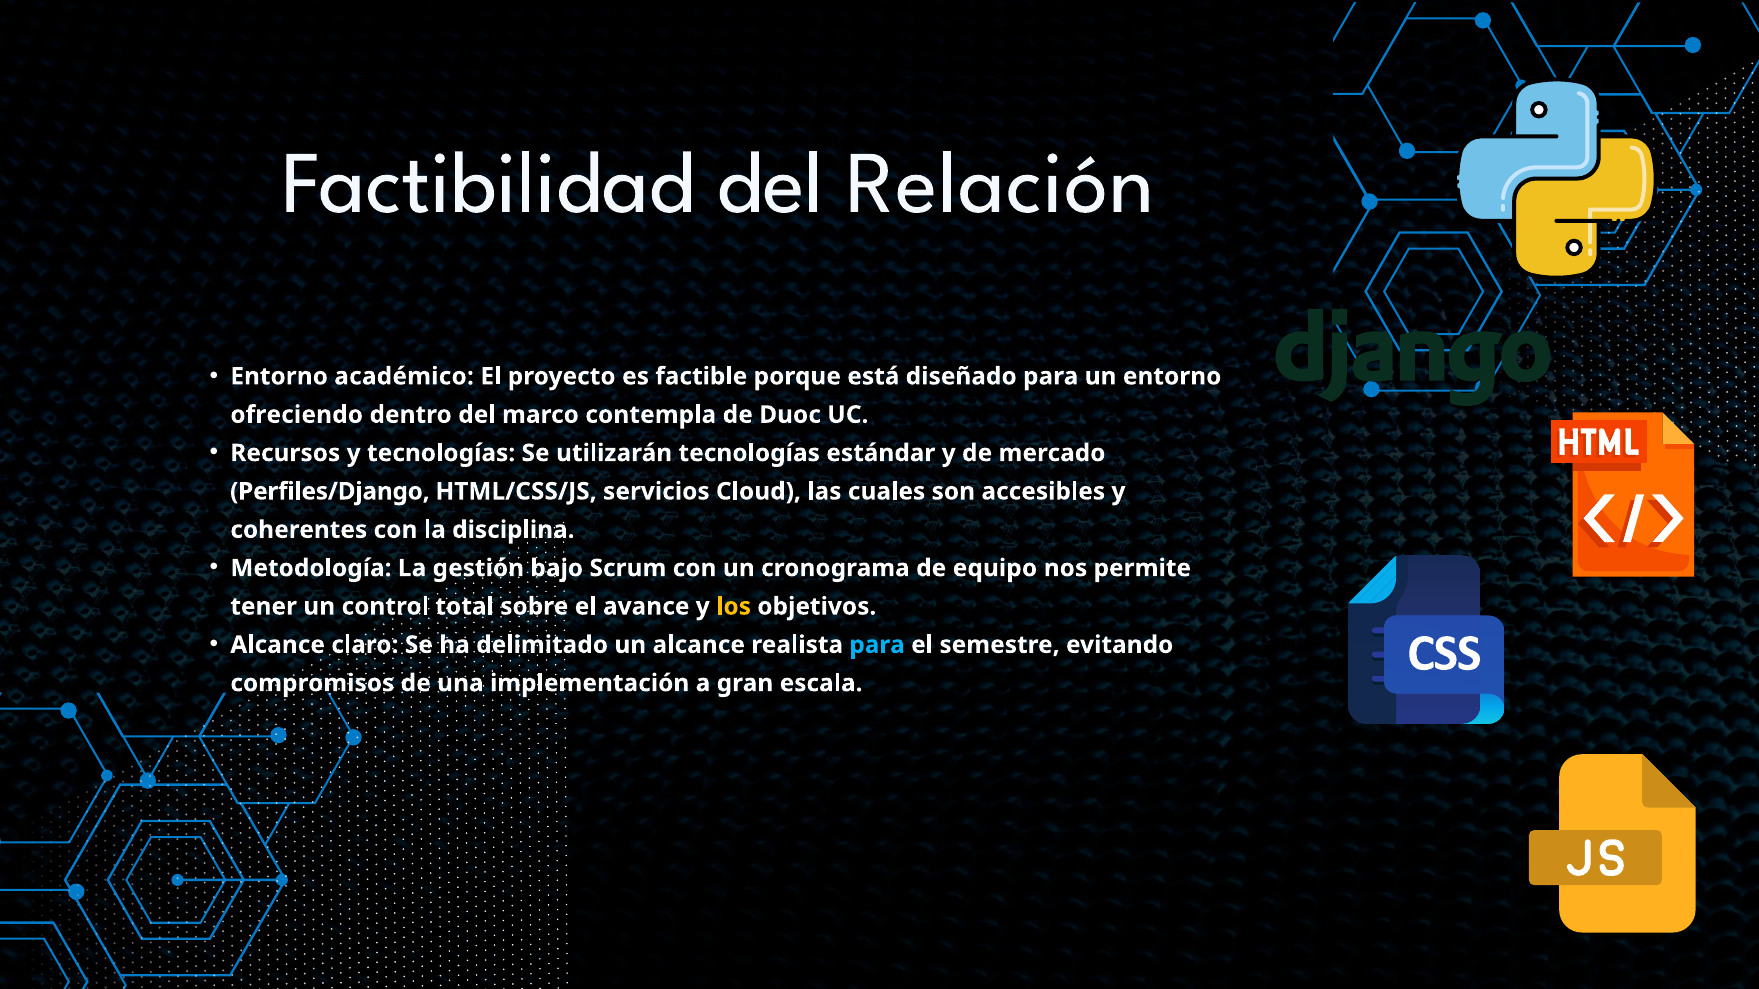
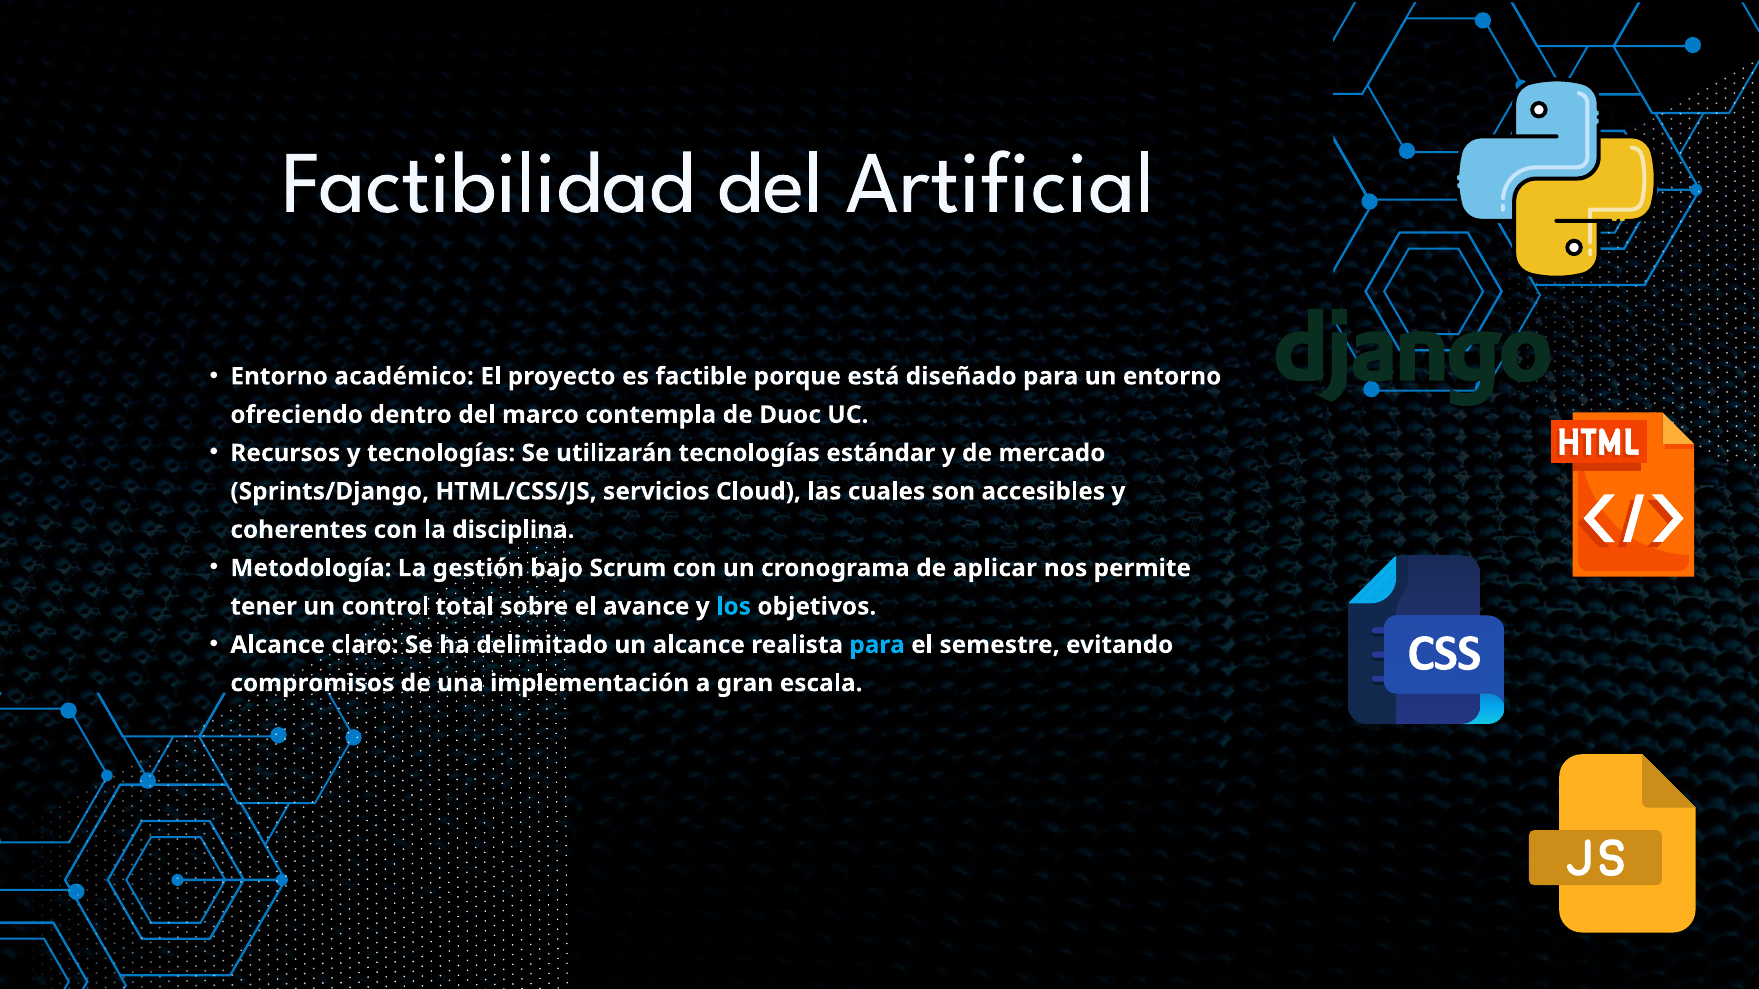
Relación: Relación -> Artificial (1000, 183)
Perfiles/Django: Perfiles/Django -> Sprints/Django (330, 492)
equipo: equipo -> aplicar (995, 568)
los colour: yellow -> light blue (734, 607)
